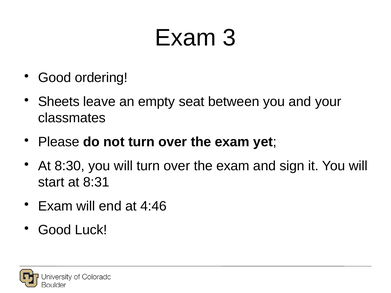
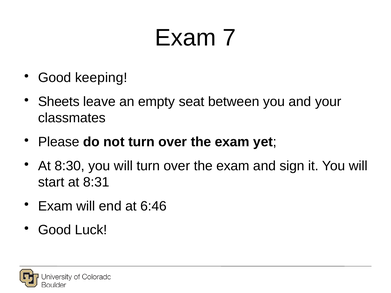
3: 3 -> 7 (229, 38)
ordering: ordering -> keeping (101, 78)
4:46: 4:46 -> 6:46 (154, 206)
